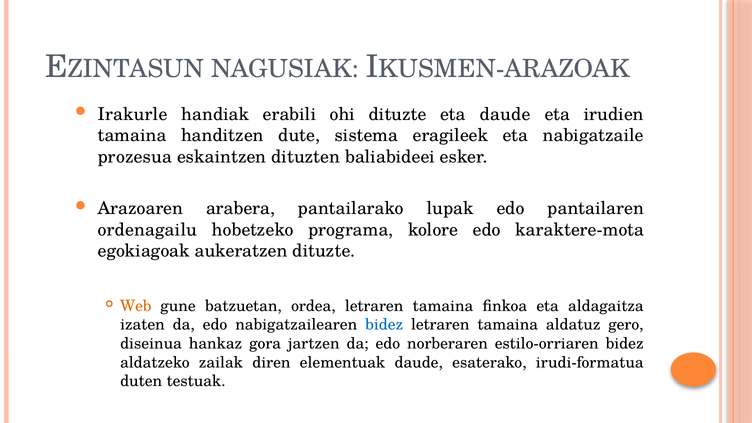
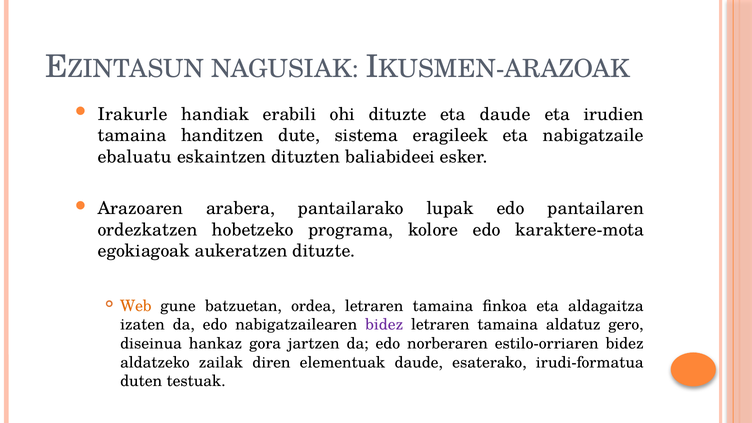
prozesua: prozesua -> ebaluatu (135, 157)
ordenagailu: ordenagailu -> ordezkatzen (148, 230)
bidez colour: blue -> purple (384, 325)
